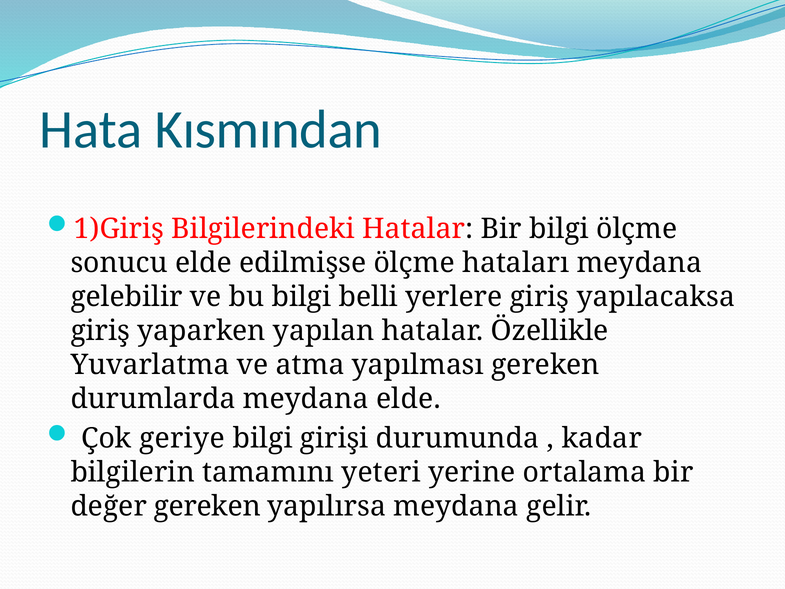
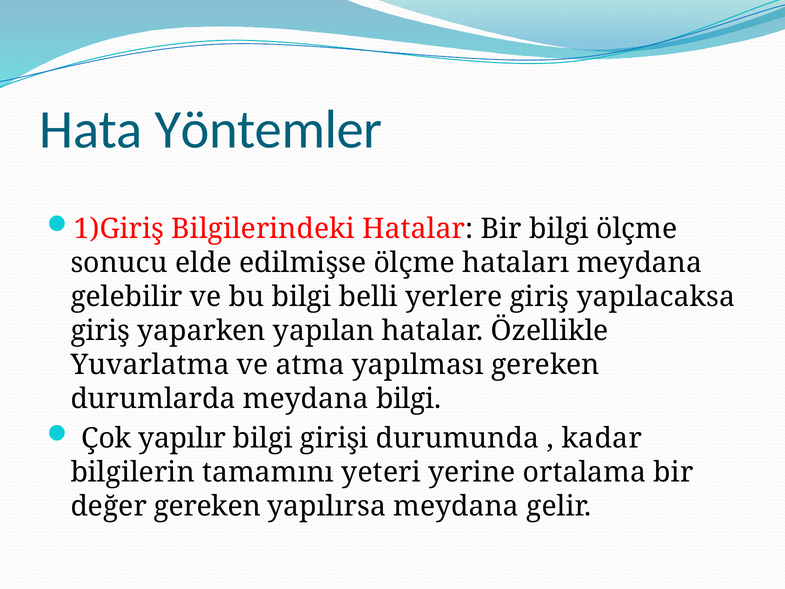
Kısmından: Kısmından -> Yöntemler (269, 130)
meydana elde: elde -> bilgi (409, 399)
geriye: geriye -> yapılır (182, 438)
